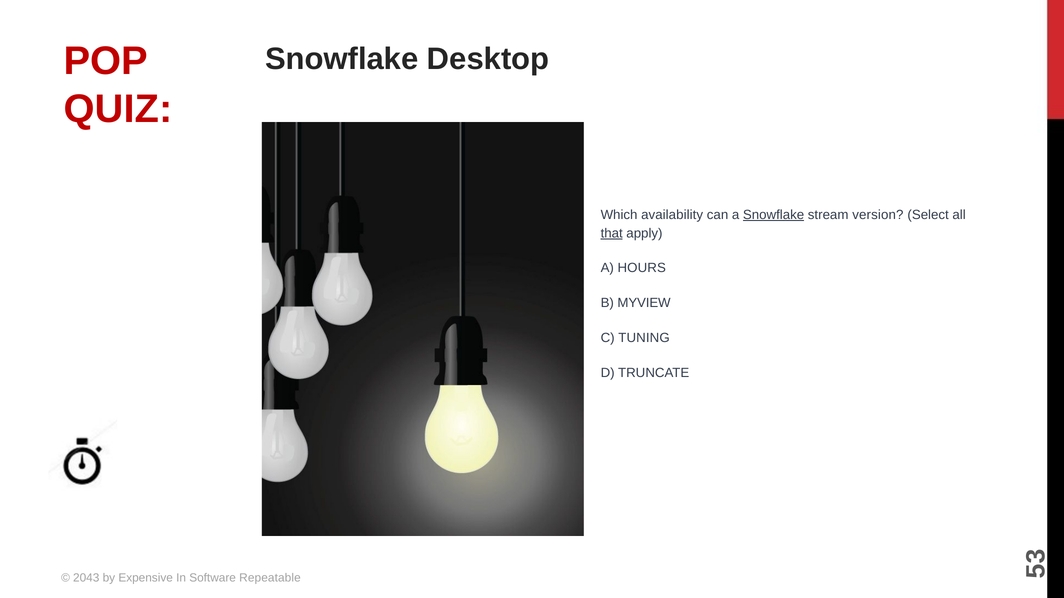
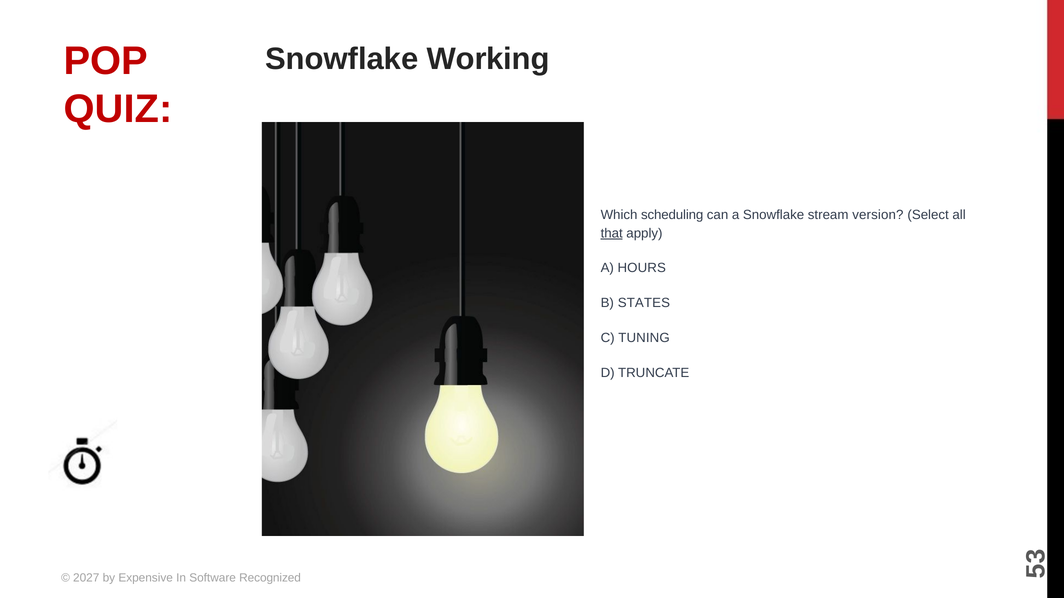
Desktop: Desktop -> Working (488, 59)
availability: availability -> scheduling (672, 215)
Snowflake underline: present -> none (774, 215)
MYVIEW: MYVIEW -> STATES (644, 303)
2043: 2043 -> 2027 (86, 579)
Repeatable: Repeatable -> Recognized (270, 579)
